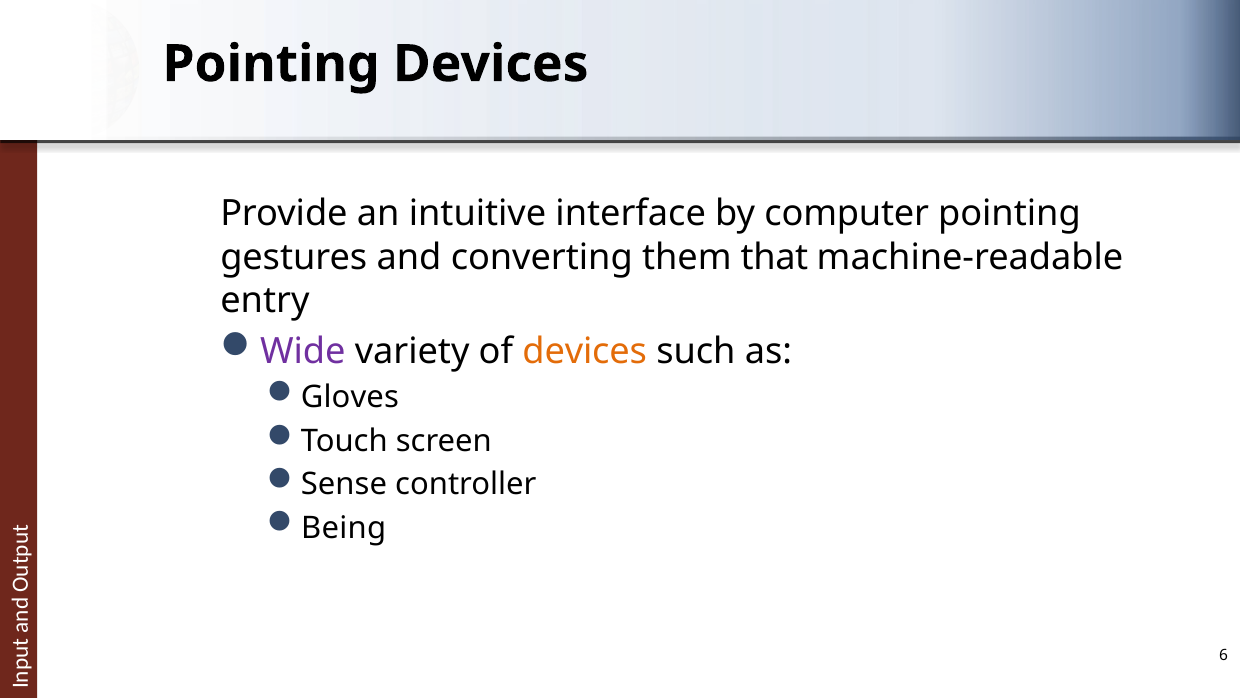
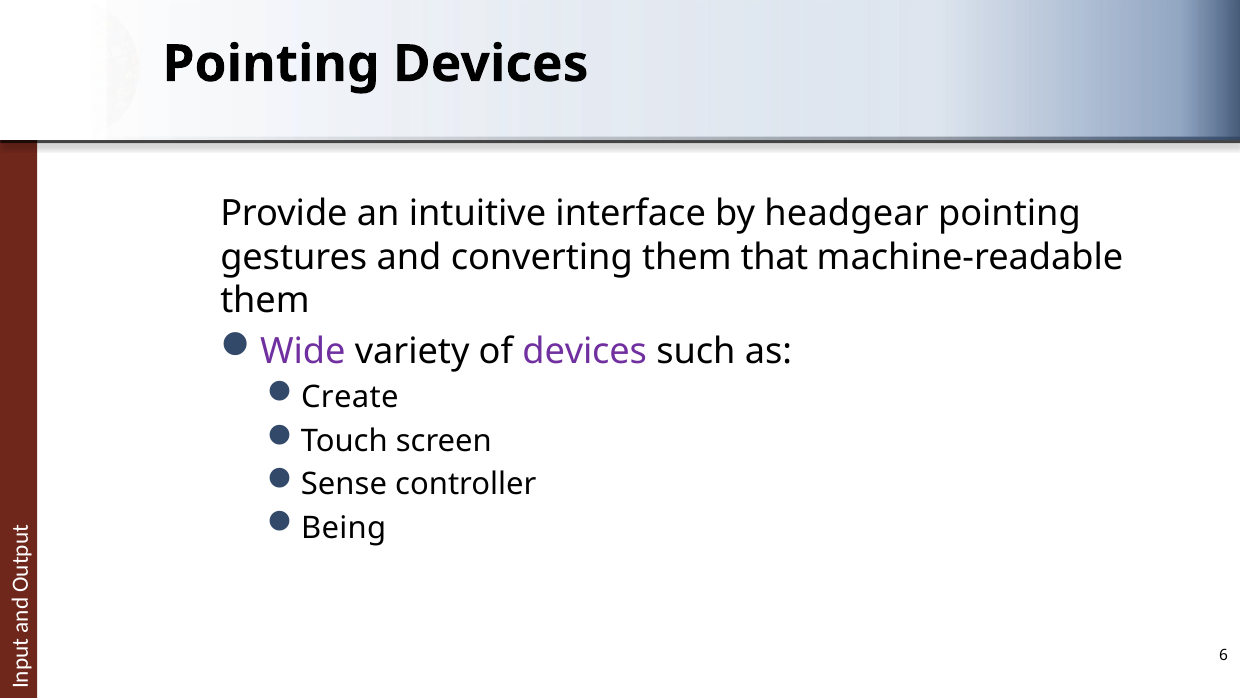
computer: computer -> headgear (847, 214)
entry: entry -> them (265, 301)
devices colour: orange -> purple (585, 351)
Gloves: Gloves -> Create (350, 397)
